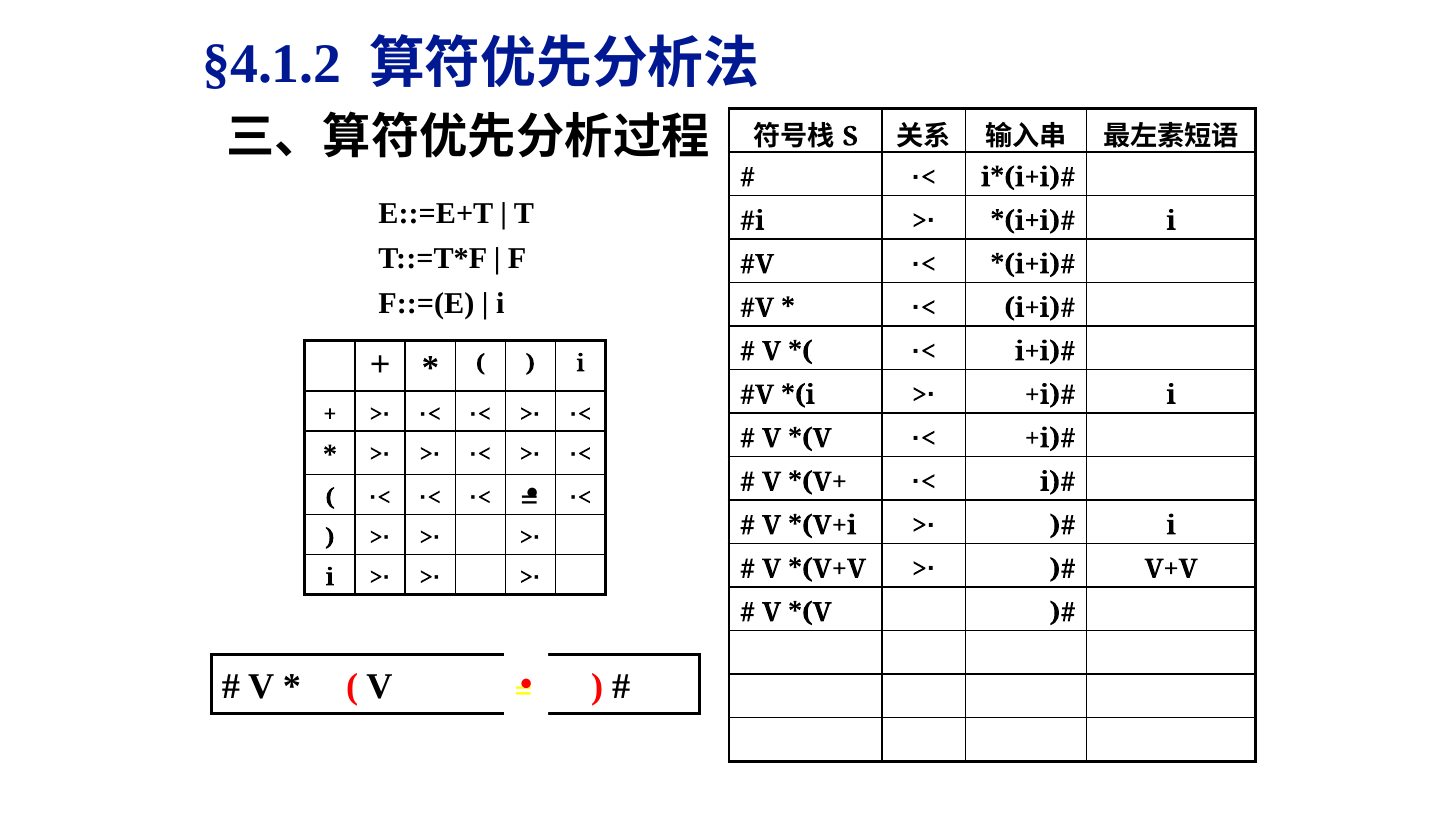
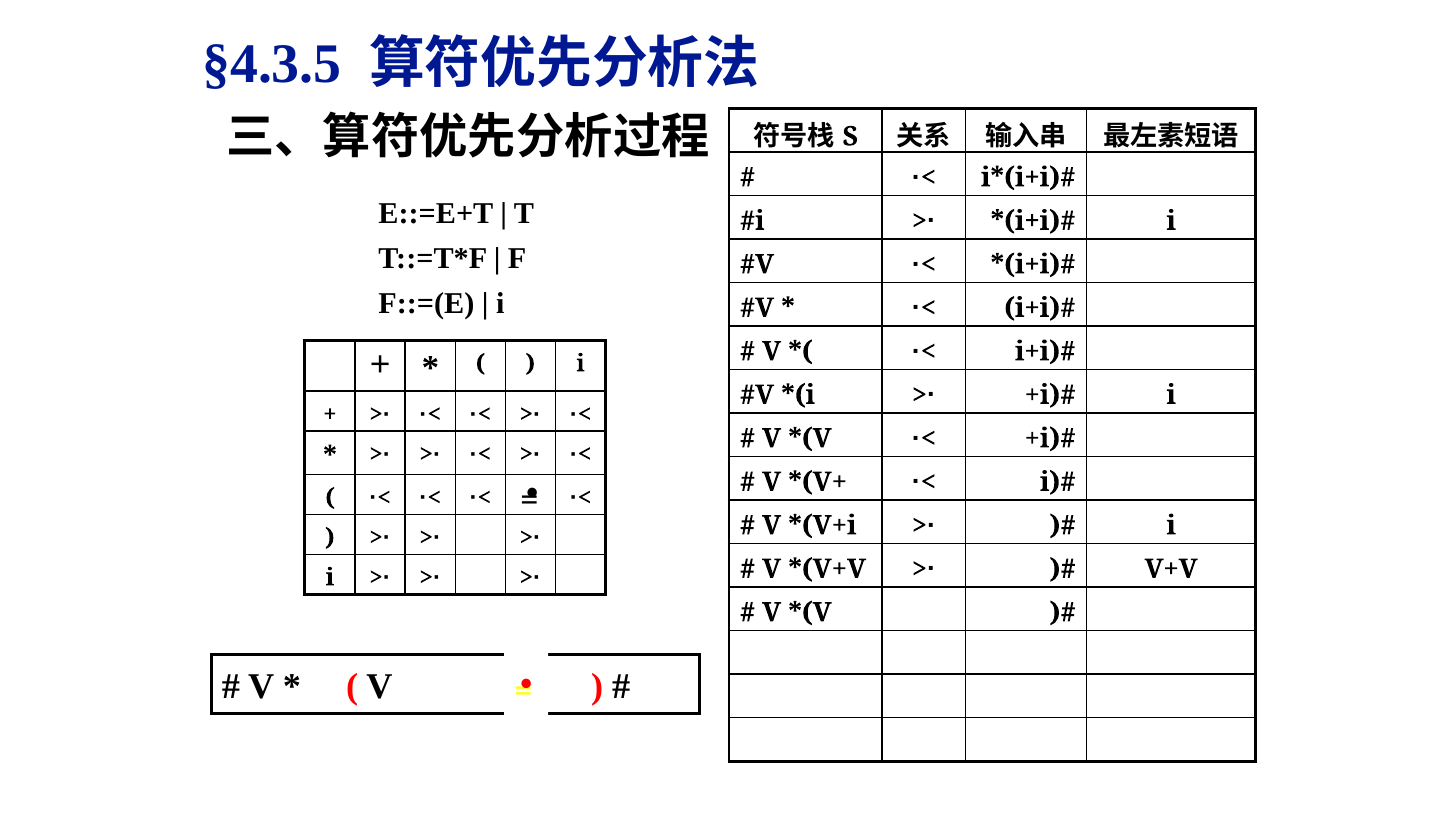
§4.1.2: §4.1.2 -> §4.3.5 (272, 64)
